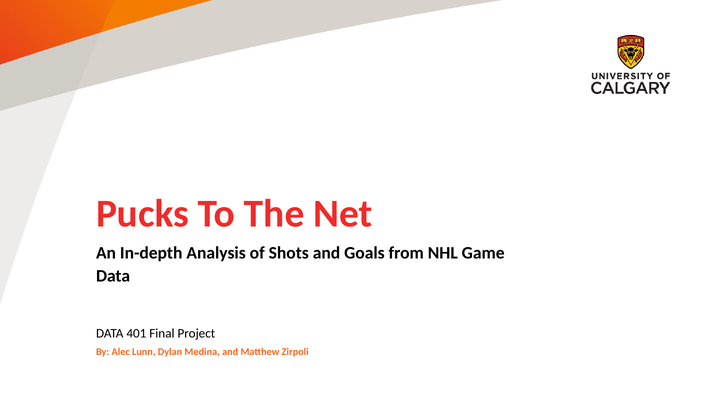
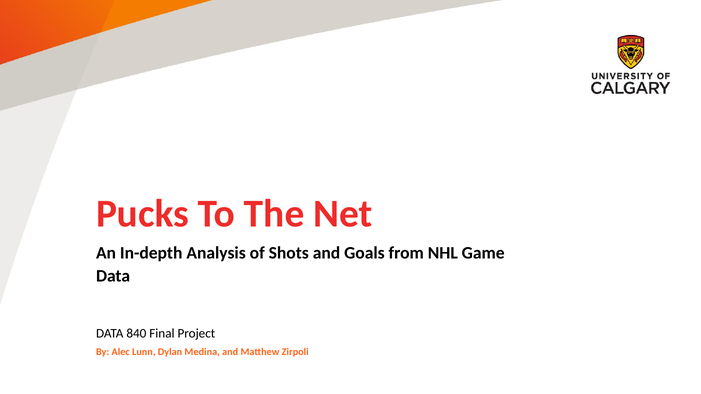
401: 401 -> 840 (136, 334)
